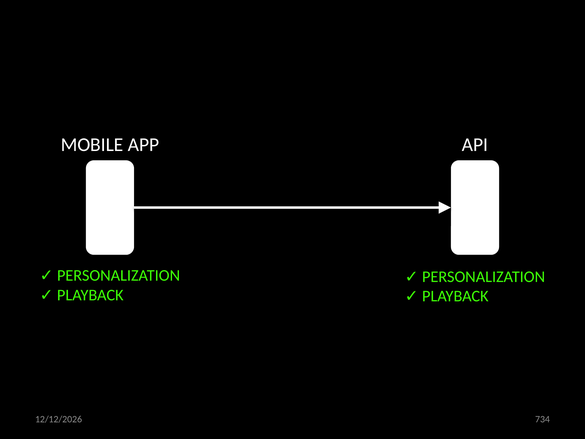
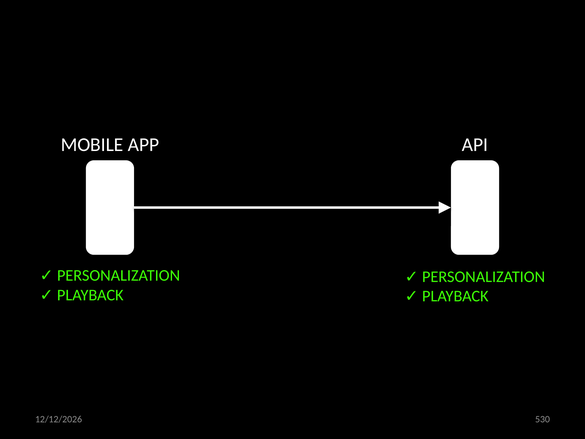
734: 734 -> 530 (542, 419)
